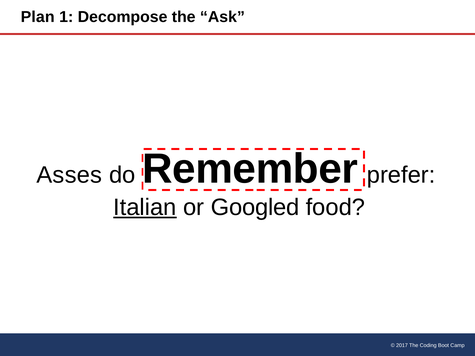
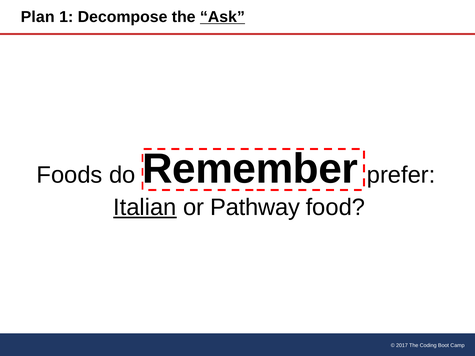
Ask underline: none -> present (222, 17)
Asses: Asses -> Foods (70, 175)
Googled: Googled -> Pathway (255, 207)
